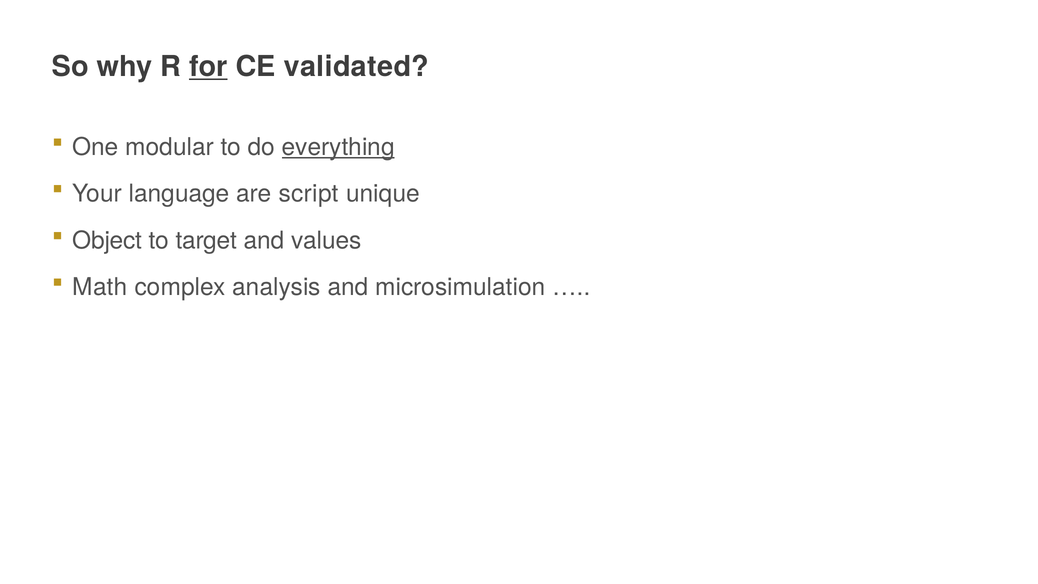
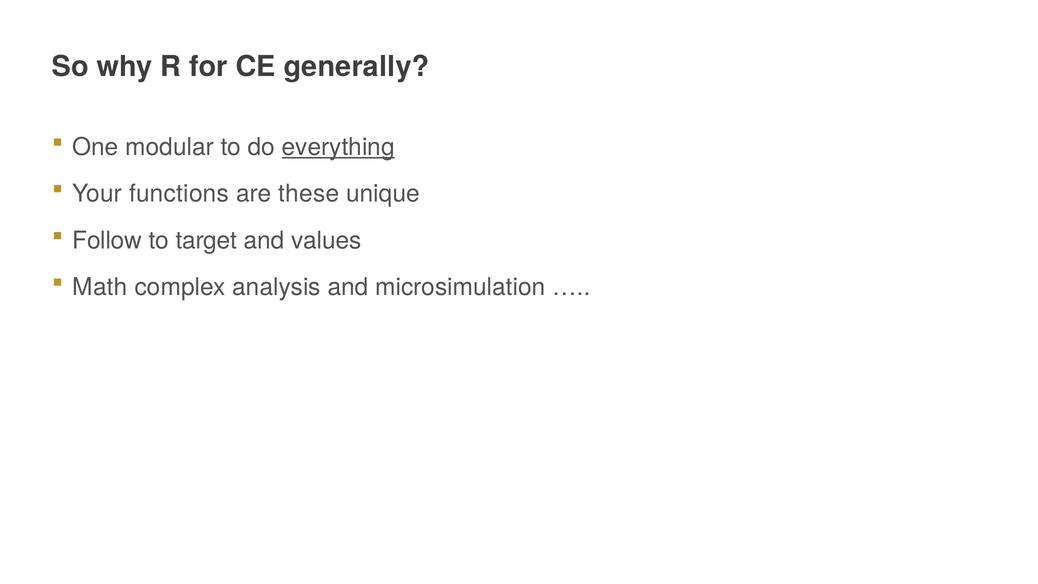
for underline: present -> none (208, 67)
validated: validated -> generally (357, 67)
language: language -> functions (179, 194)
script: script -> these (309, 194)
Object: Object -> Follow (107, 240)
